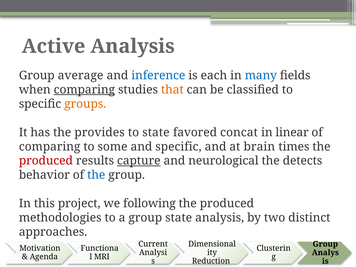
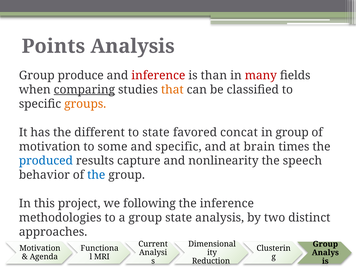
Active: Active -> Points (53, 46)
average: average -> produce (81, 75)
inference colour: blue -> red (158, 75)
each: each -> than (214, 75)
many colour: blue -> red (261, 75)
provides: provides -> different (100, 132)
in linear: linear -> group (292, 132)
comparing: comparing -> motivation (50, 147)
produced colour: red -> blue (46, 161)
capture underline: present -> none (139, 161)
neurological: neurological -> nonlinearity (223, 161)
detects: detects -> speech (302, 161)
produced: produced -> inference (227, 204)
